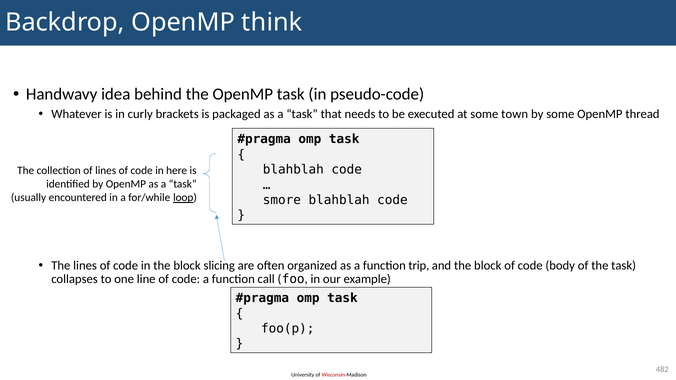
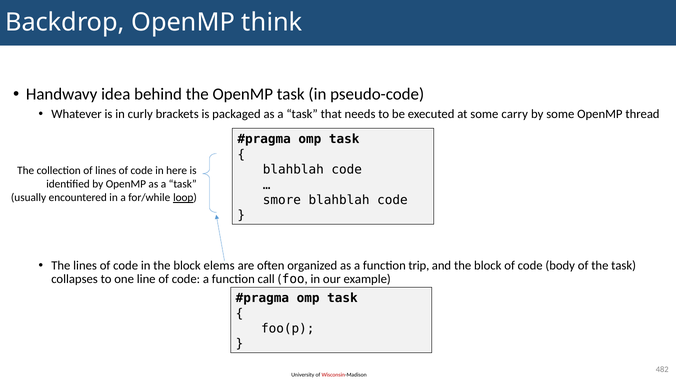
town: town -> carry (515, 114)
slicing: slicing -> elems (219, 266)
